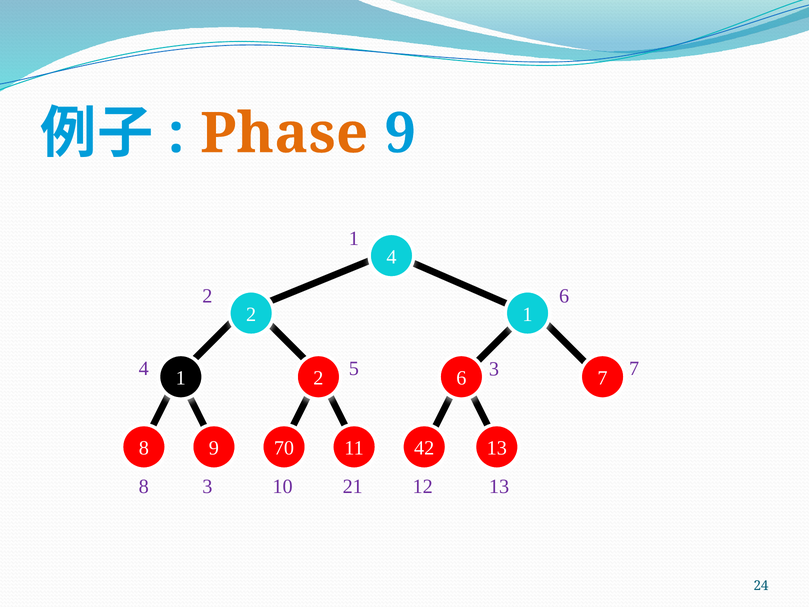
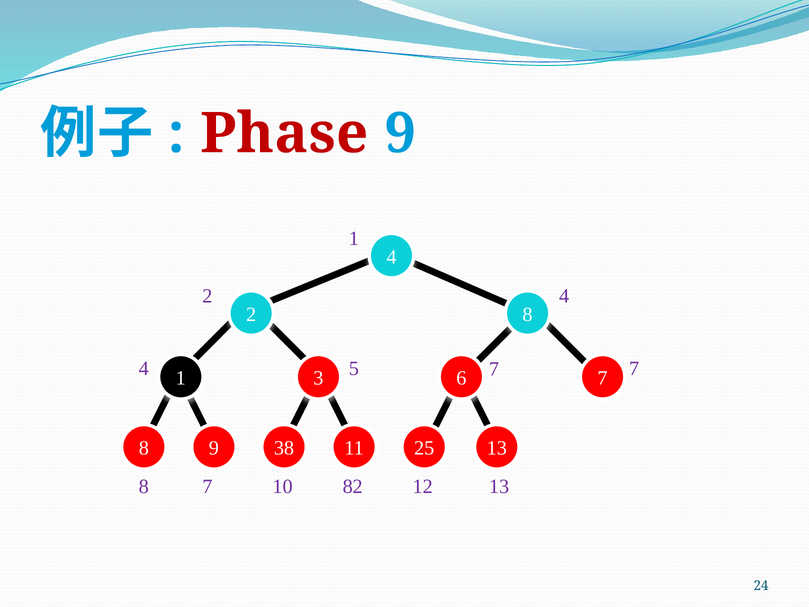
Phase colour: orange -> red (284, 134)
2 6: 6 -> 4 (564, 296)
2 1: 1 -> 8 (528, 314)
5 3: 3 -> 7 (494, 369)
2: 2 -> 3 (318, 378)
70: 70 -> 38 (284, 448)
42: 42 -> 25 (424, 448)
8 3: 3 -> 7 (207, 486)
21: 21 -> 82 (353, 486)
